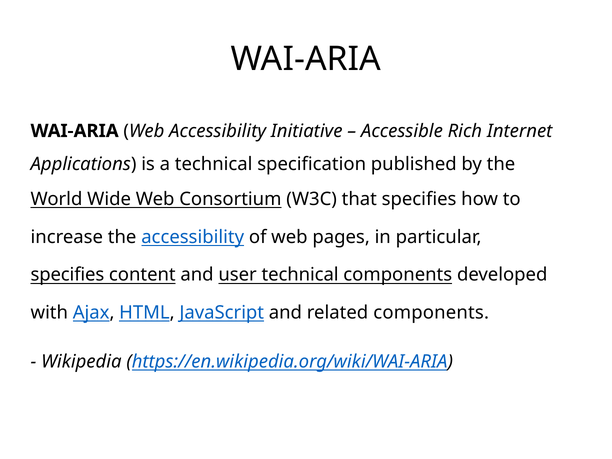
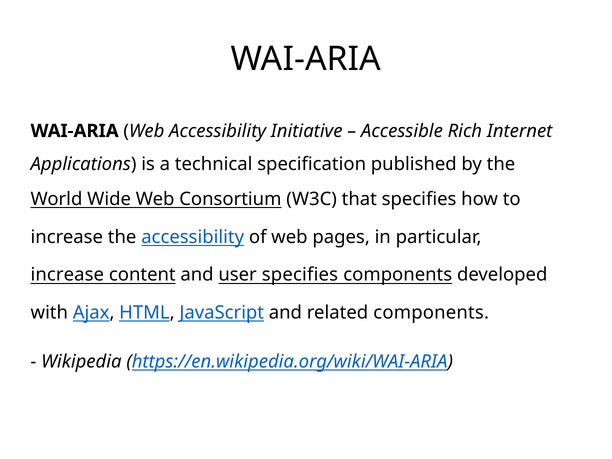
specifies: specifies -> increase (67, 275)
user technical: technical -> specifies (300, 275)
